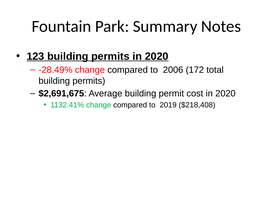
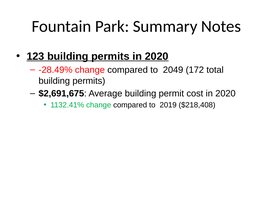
2006: 2006 -> 2049 (173, 70)
